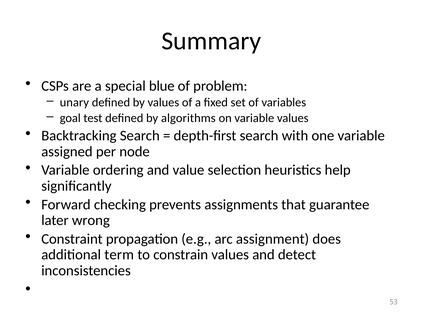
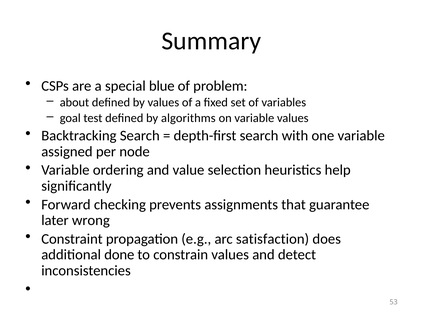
unary: unary -> about (74, 103)
assignment: assignment -> satisfaction (273, 239)
term: term -> done (119, 255)
